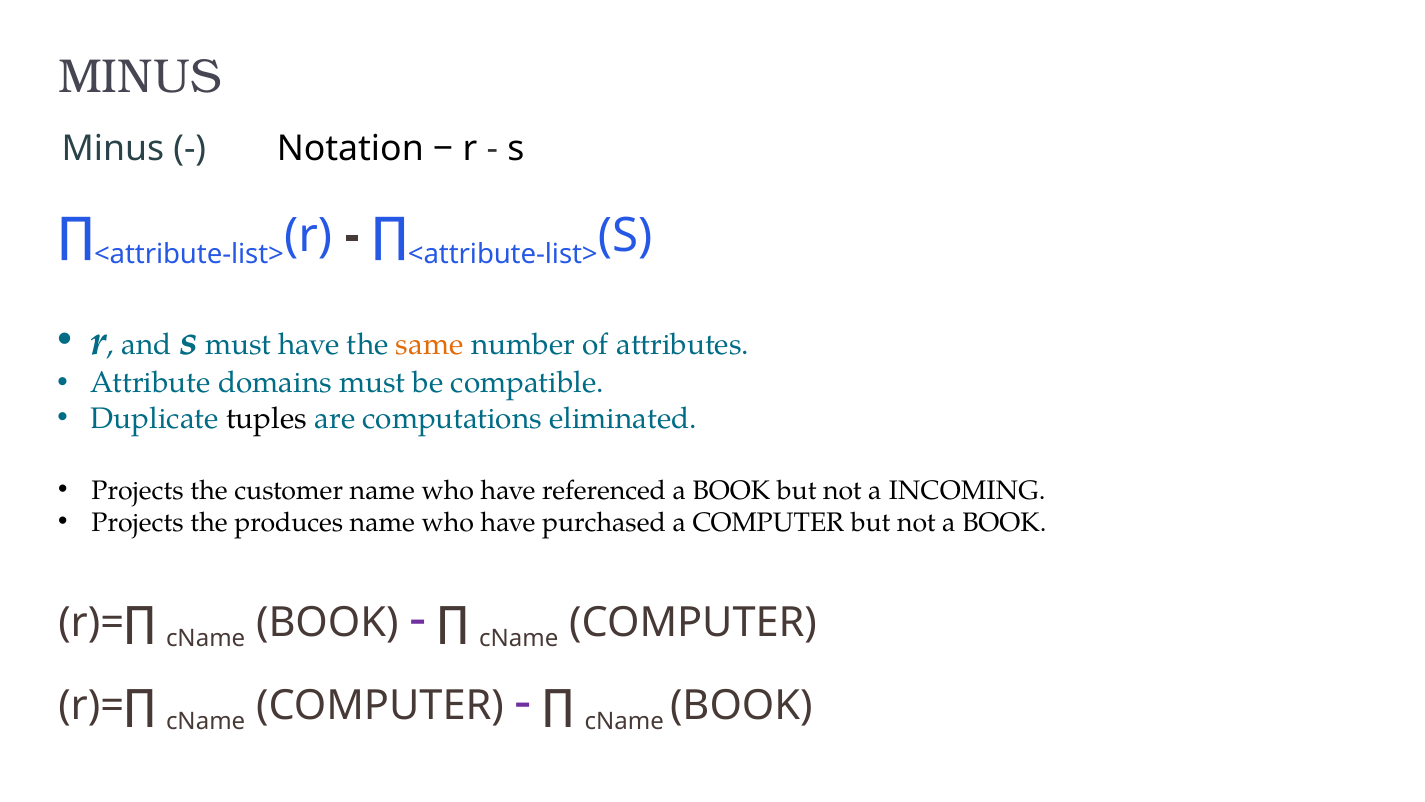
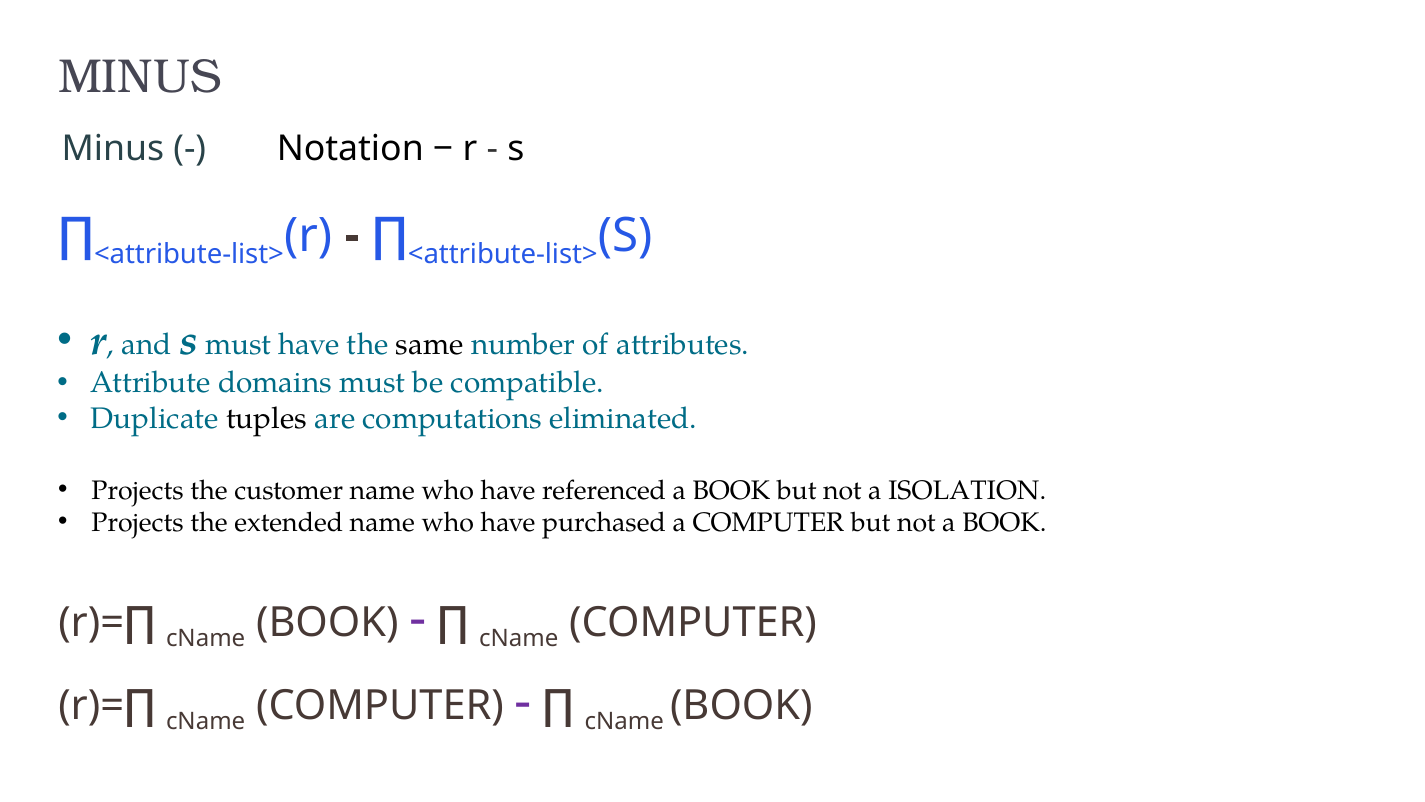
same colour: orange -> black (430, 345)
INCOMING: INCOMING -> ISOLATION (967, 490)
produces: produces -> extended (289, 522)
